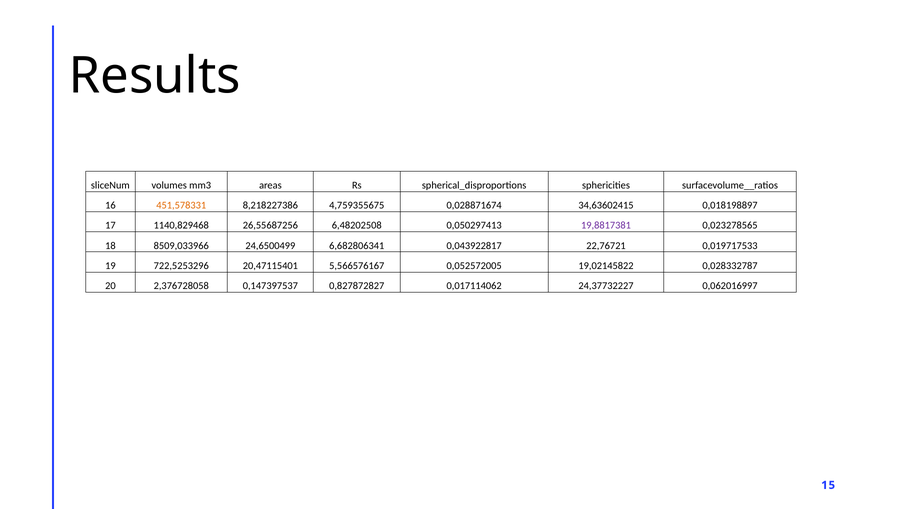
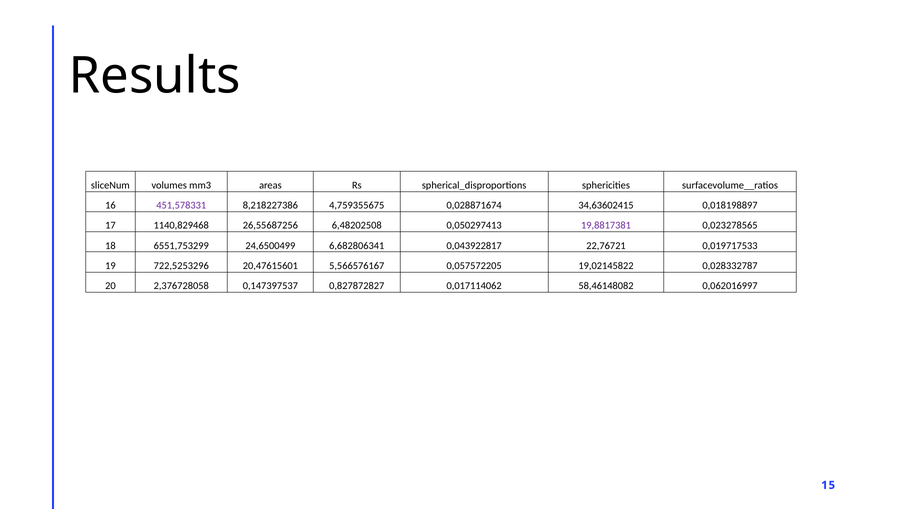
451,578331 colour: orange -> purple (181, 205)
8509,033966: 8509,033966 -> 6551,753299 (181, 245)
20,47115401: 20,47115401 -> 20,47615601 (270, 265)
0,052572005: 0,052572005 -> 0,057572205 (474, 265)
24,37732227: 24,37732227 -> 58,46148082 (606, 286)
